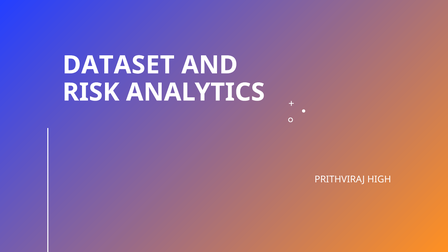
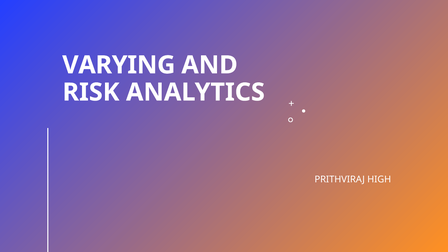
DATASET: DATASET -> VARYING (119, 65)
